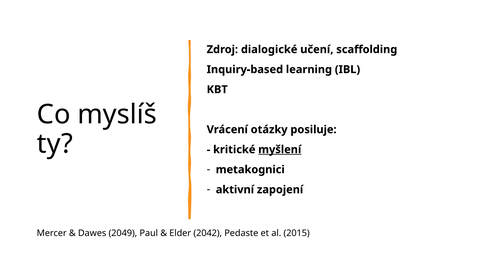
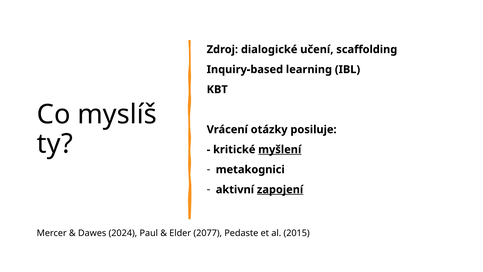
zapojení underline: none -> present (280, 189)
2049: 2049 -> 2024 (123, 233)
2042: 2042 -> 2077 (208, 233)
